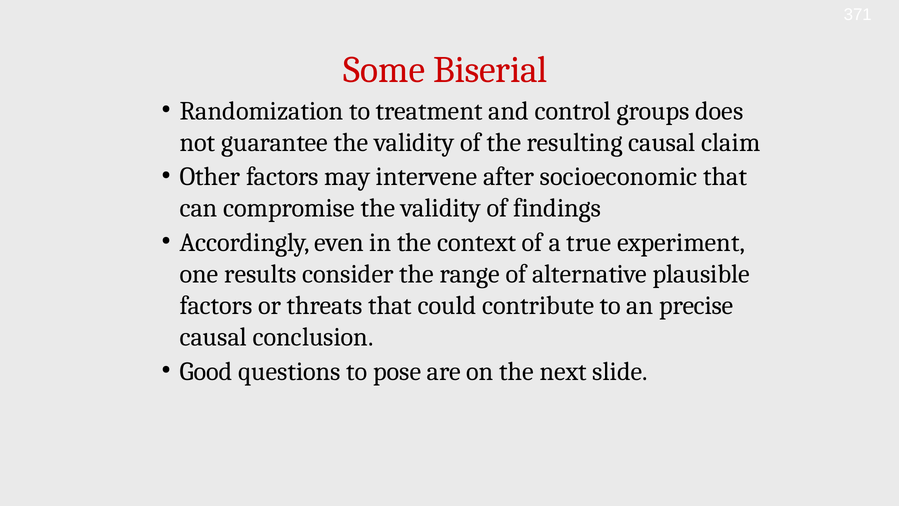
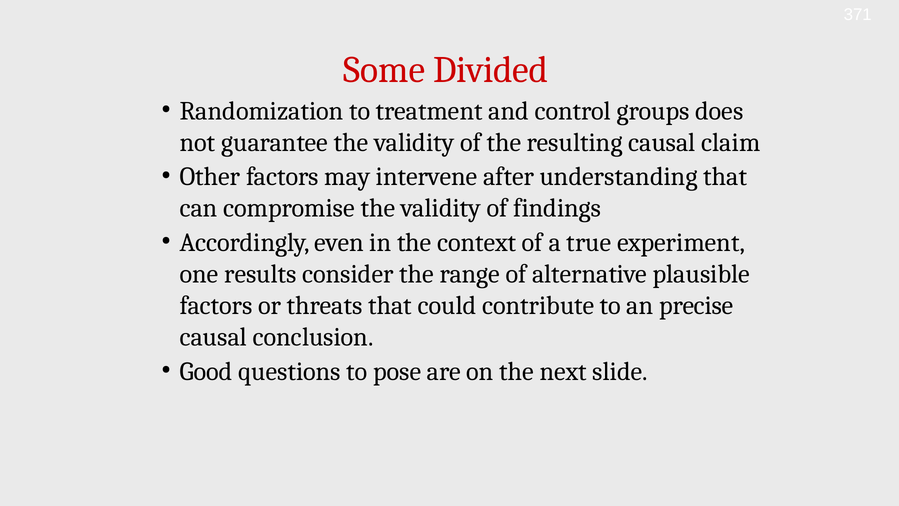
Biserial: Biserial -> Divided (491, 70)
socioeconomic: socioeconomic -> understanding (619, 177)
